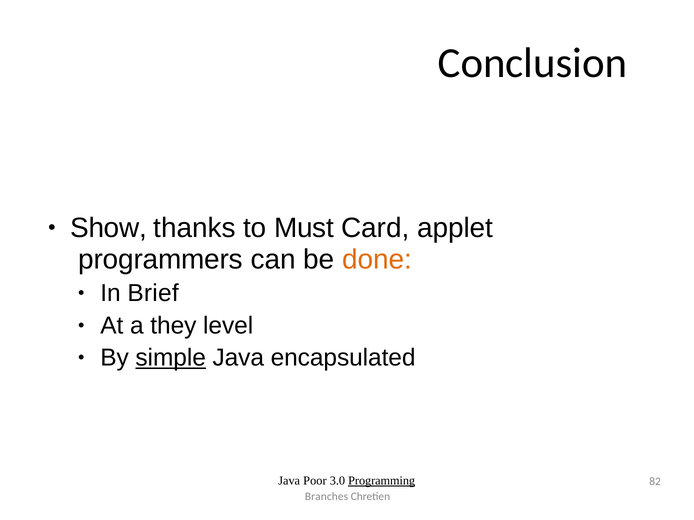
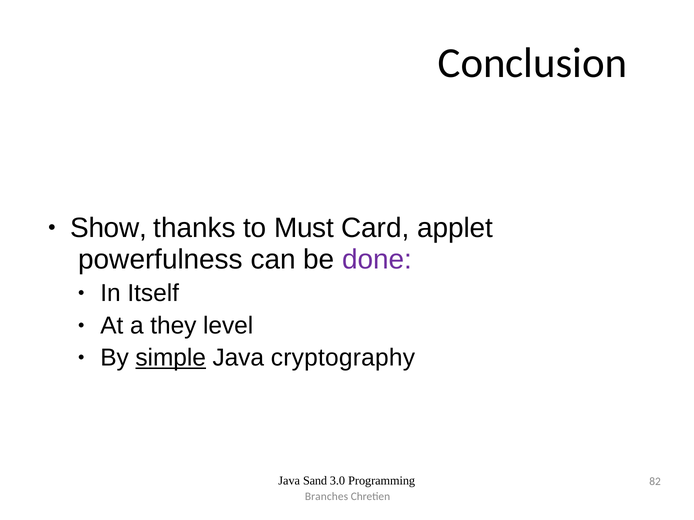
programmers: programmers -> powerfulness (161, 259)
done colour: orange -> purple (377, 259)
Brief: Brief -> Itself (153, 293)
encapsulated: encapsulated -> cryptography (343, 358)
Poor: Poor -> Sand (315, 481)
Programming underline: present -> none (382, 481)
